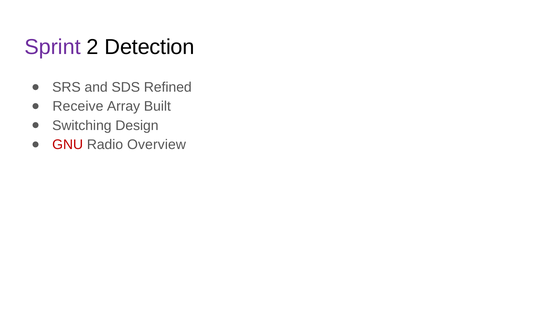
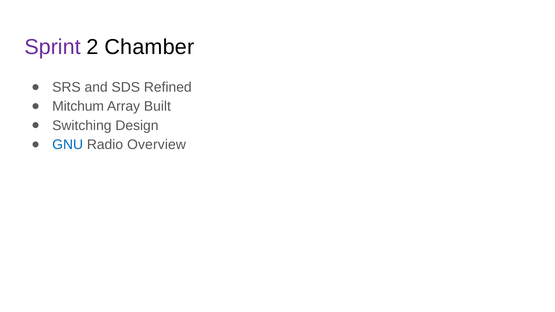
Detection: Detection -> Chamber (149, 47)
Receive: Receive -> Mitchum (78, 106)
GNU colour: red -> blue (68, 145)
